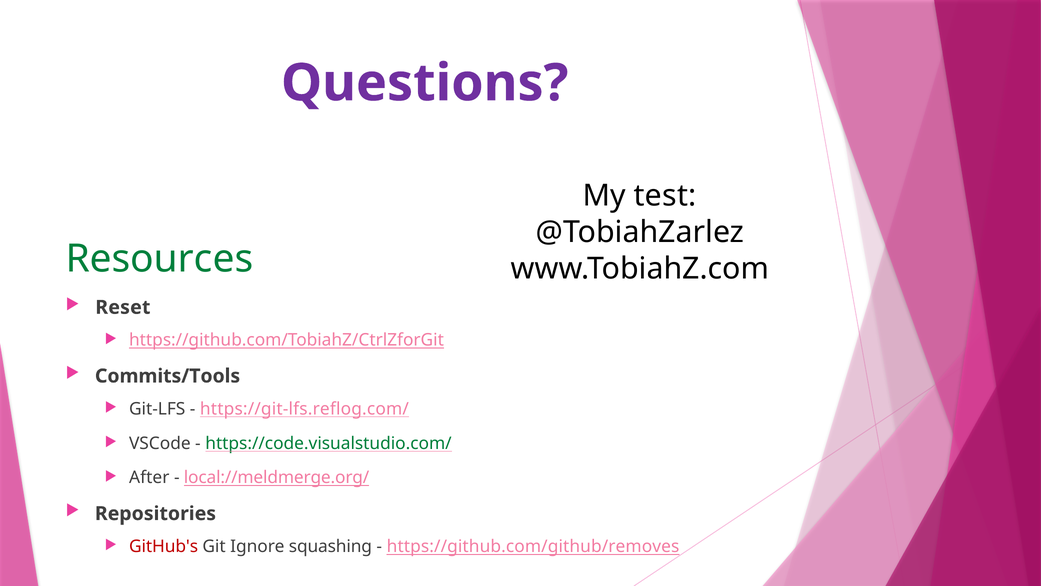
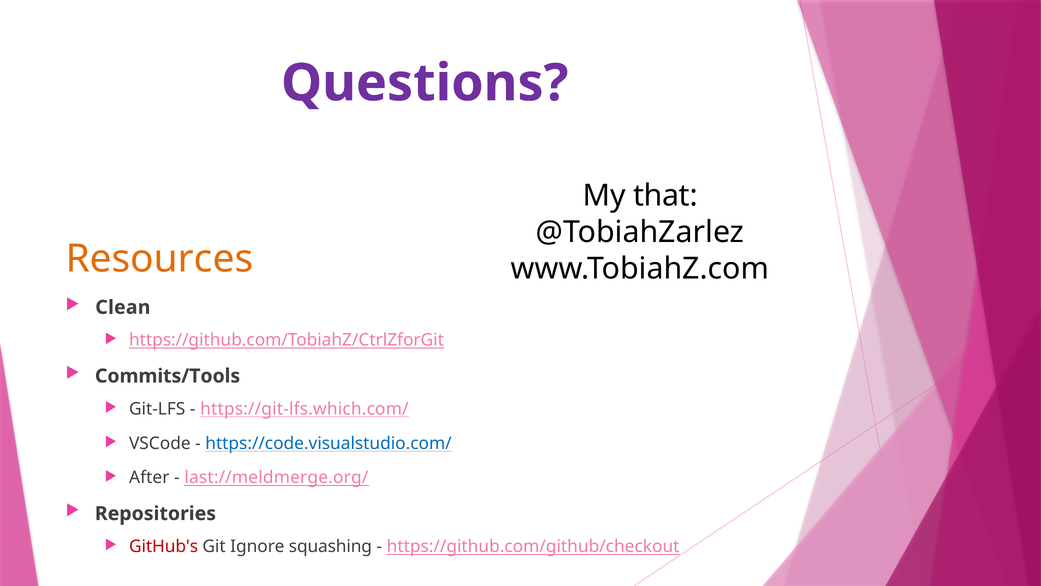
test: test -> that (665, 196)
Resources colour: green -> orange (159, 259)
Reset: Reset -> Clean (123, 307)
https://git-lfs.reflog.com/: https://git-lfs.reflog.com/ -> https://git-lfs.which.com/ (304, 409)
https://code.visualstudio.com/ colour: green -> blue (329, 443)
local://meldmerge.org/: local://meldmerge.org/ -> last://meldmerge.org/ (276, 477)
https://github.com/github/removes: https://github.com/github/removes -> https://github.com/github/checkout (533, 546)
